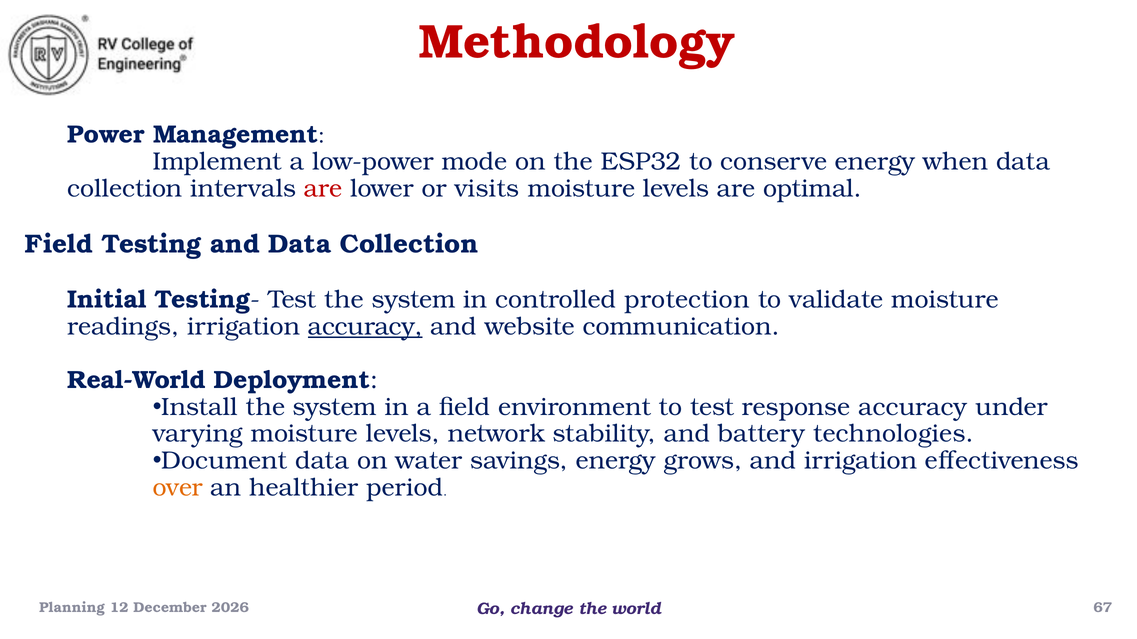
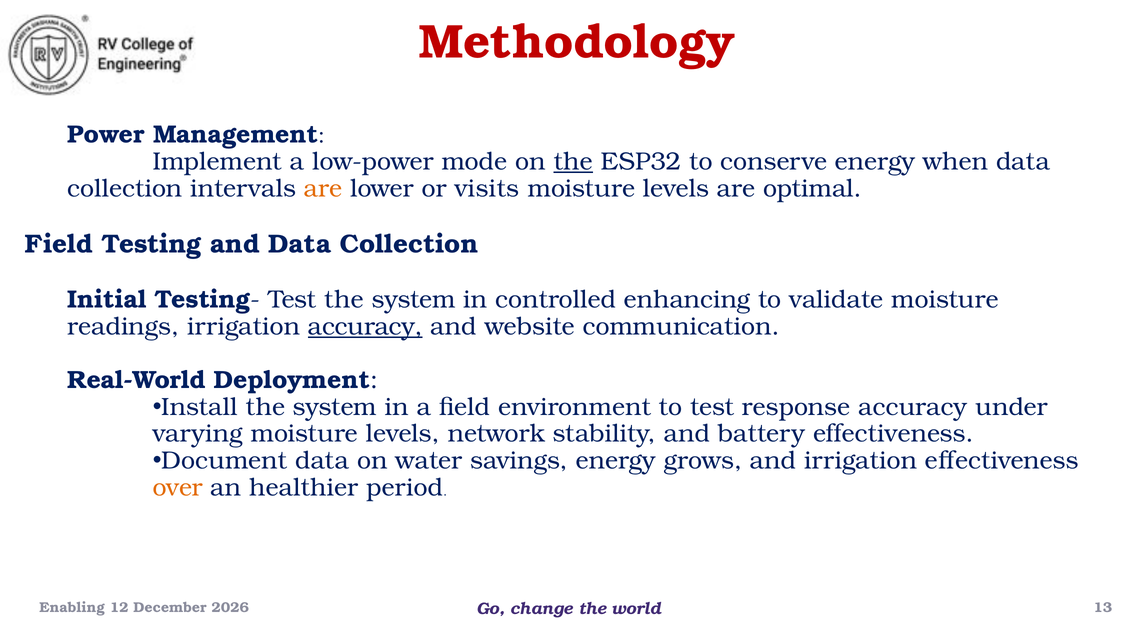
the underline: none -> present (573, 162)
are colour: red -> orange (323, 189)
protection: protection -> enhancing (687, 300)
battery technologies: technologies -> effectiveness (893, 434)
Planning: Planning -> Enabling (72, 608)
67: 67 -> 13 (1103, 608)
